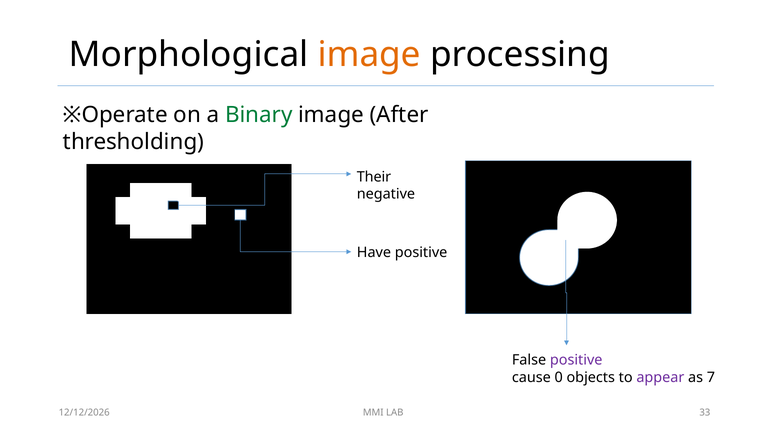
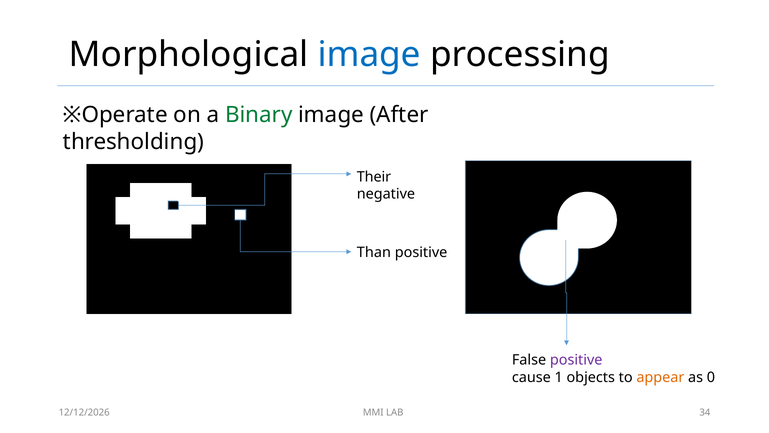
image colour: orange -> blue (369, 55)
Have: Have -> Than (374, 252)
0: 0 -> 1 (559, 377)
appear colour: purple -> orange (660, 377)
7: 7 -> 0 (711, 377)
33: 33 -> 34 (705, 412)
